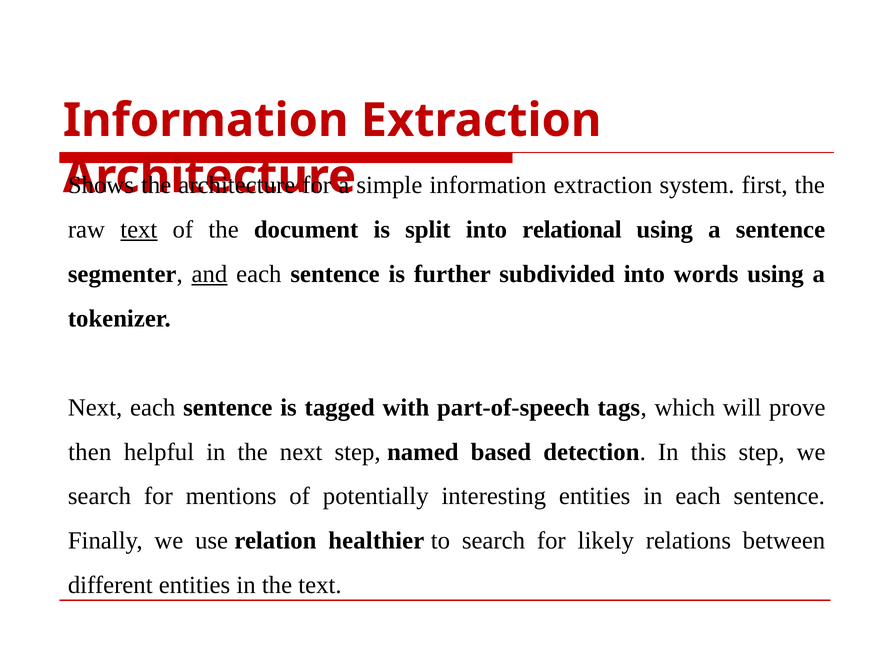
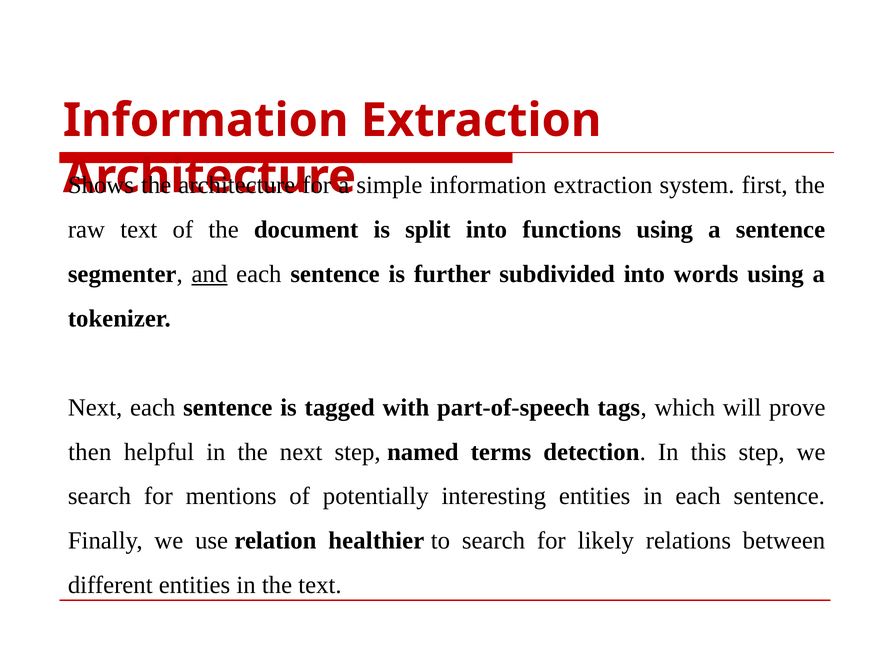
text underline: present -> none (139, 230)
relational: relational -> functions (572, 230)
based: based -> terms (501, 452)
